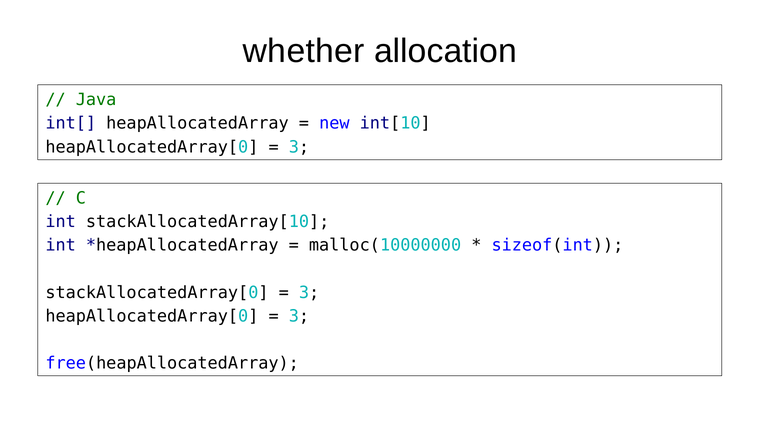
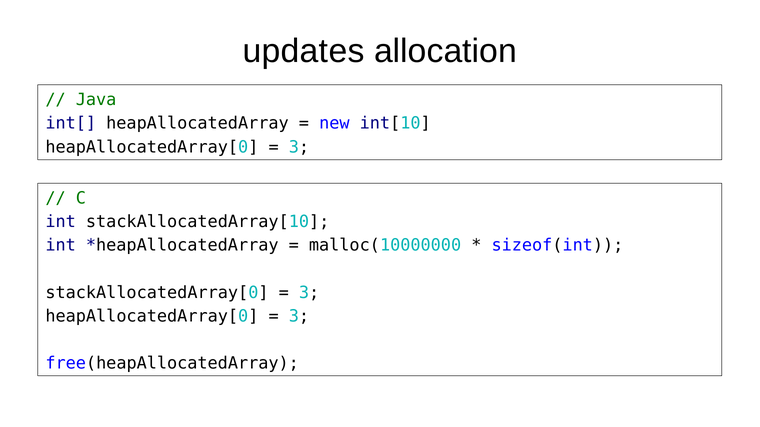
whether: whether -> updates (304, 51)
